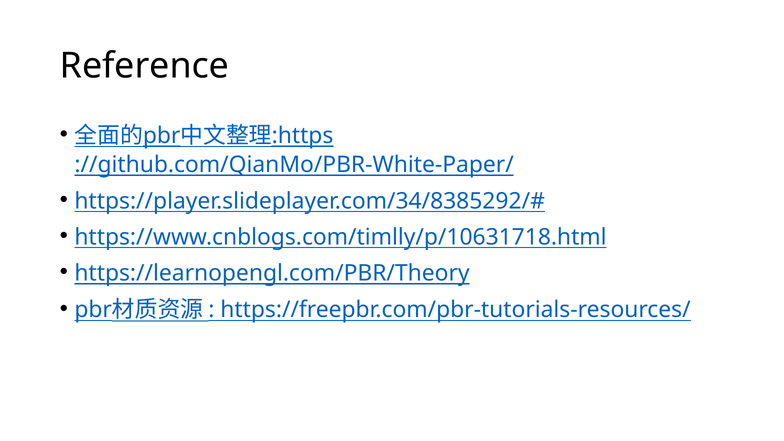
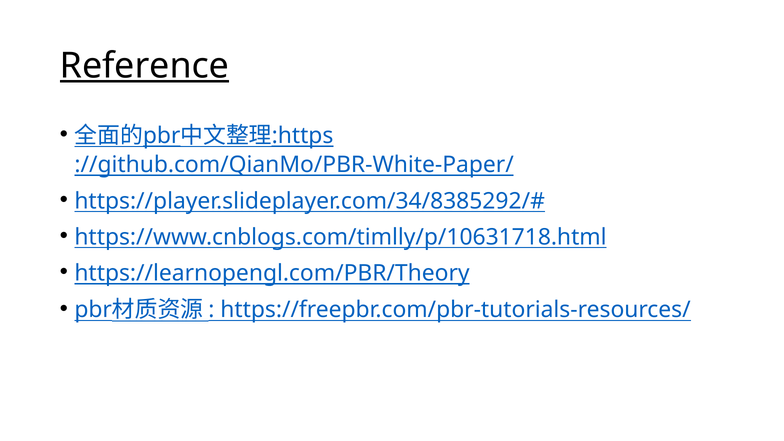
Reference underline: none -> present (144, 66)
